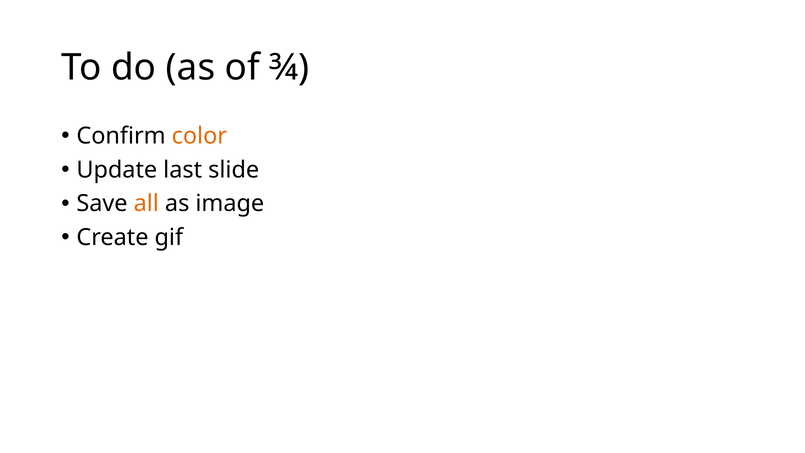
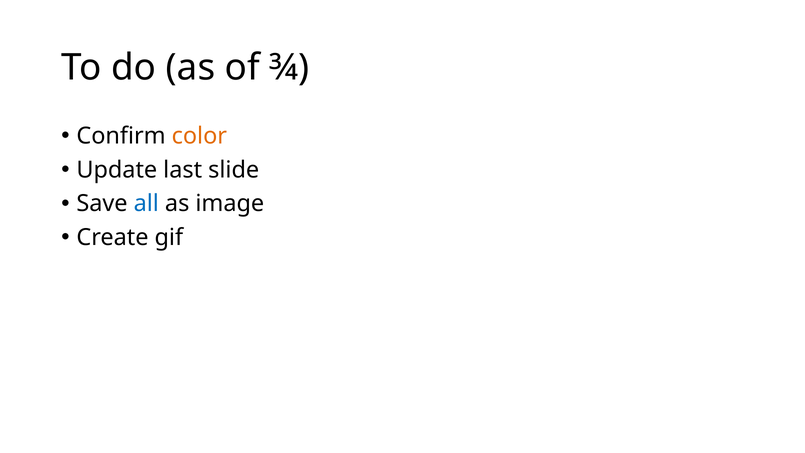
all colour: orange -> blue (146, 204)
